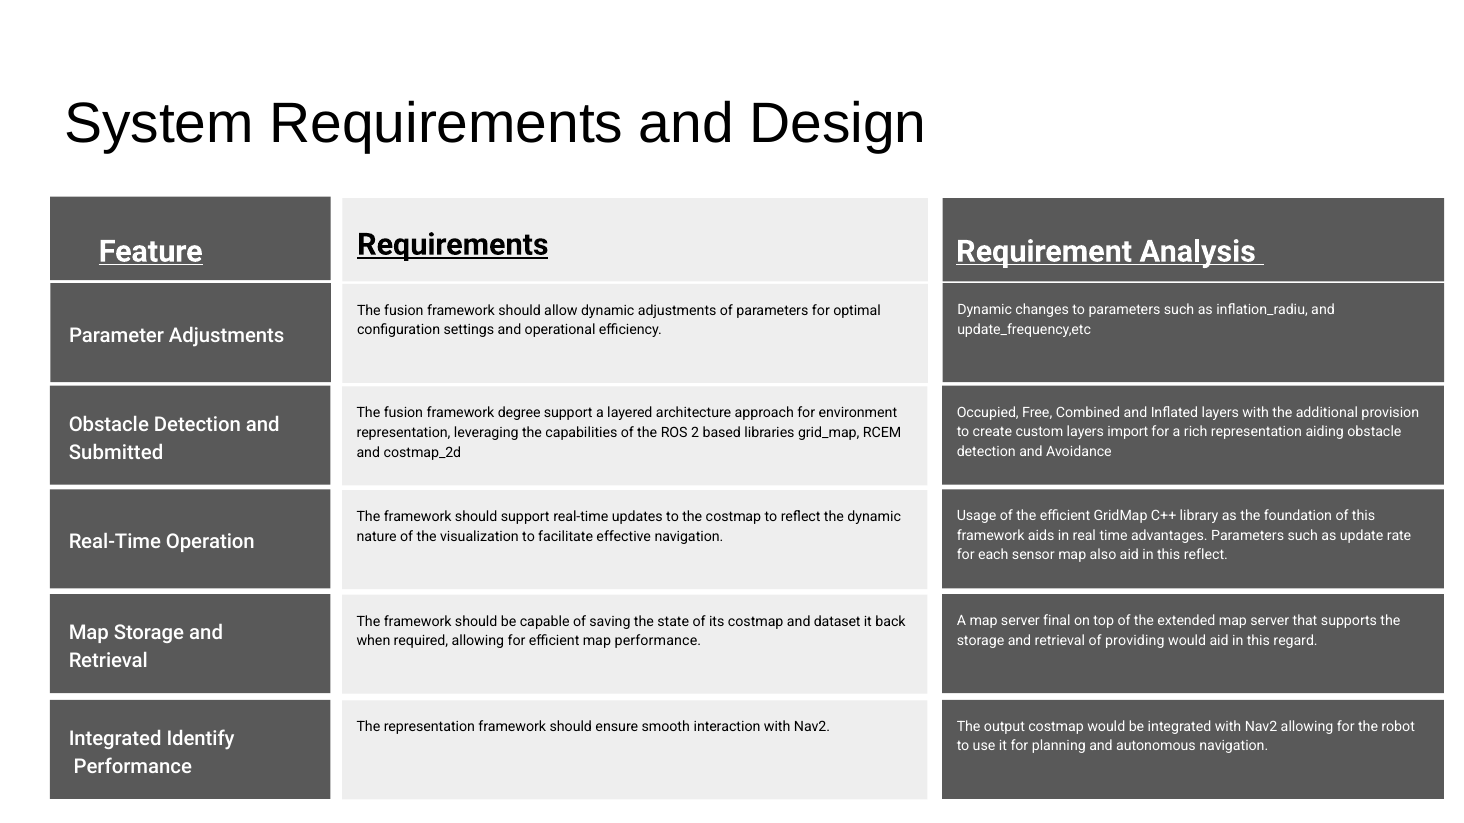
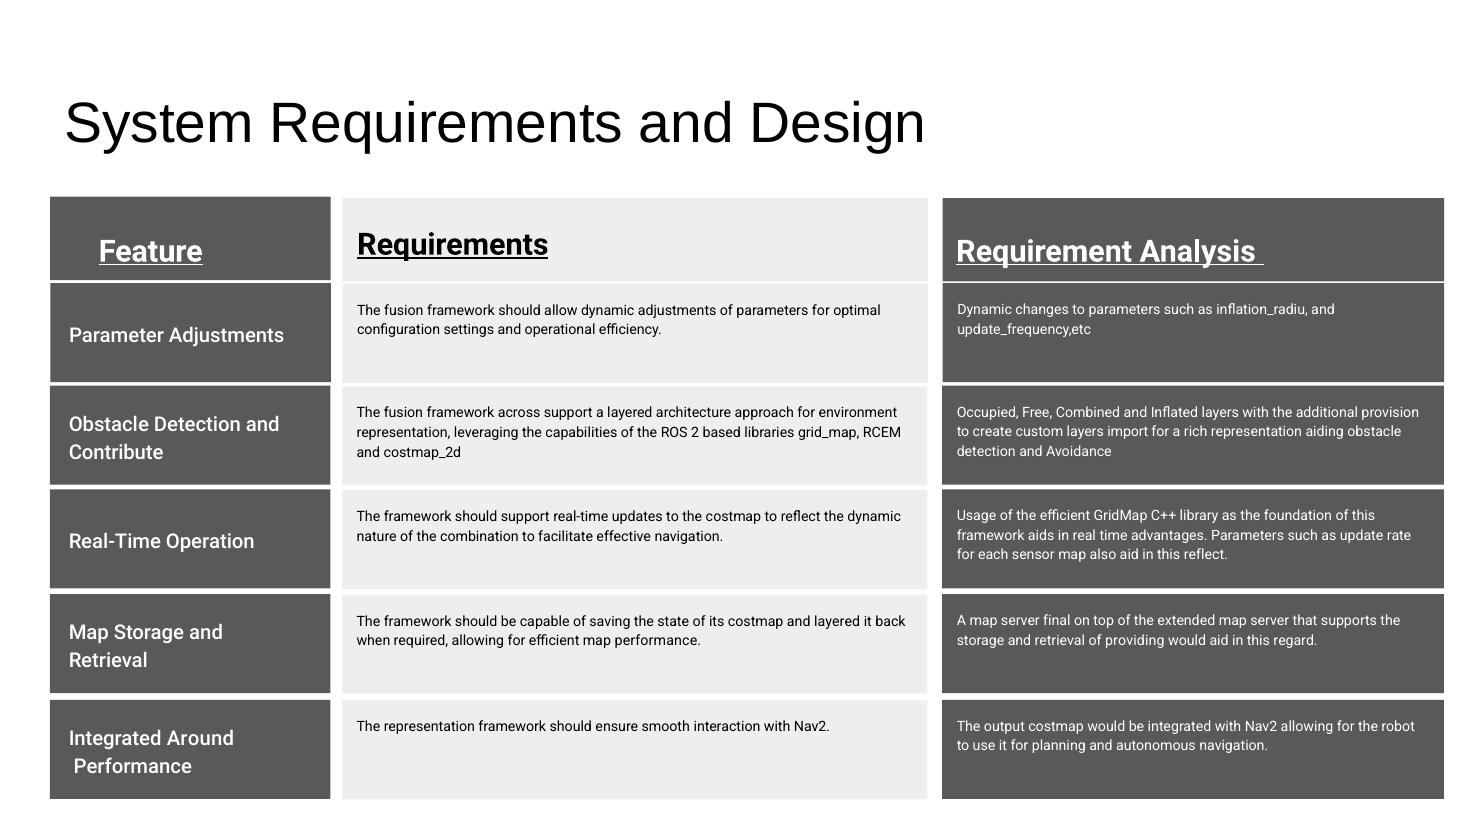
degree: degree -> across (519, 413)
Submitted: Submitted -> Contribute (116, 453)
visualization: visualization -> combination (479, 537)
and dataset: dataset -> layered (837, 622)
Identify: Identify -> Around (200, 739)
